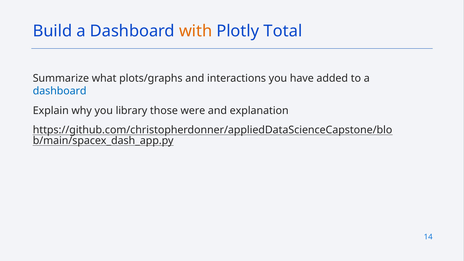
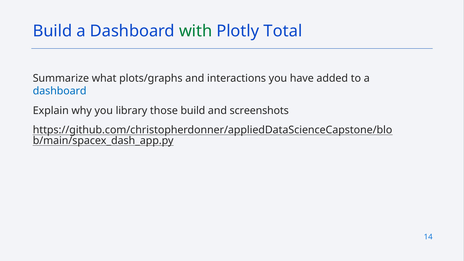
with colour: orange -> green (196, 31)
those were: were -> build (193, 111)
explanation: explanation -> screenshots (259, 111)
